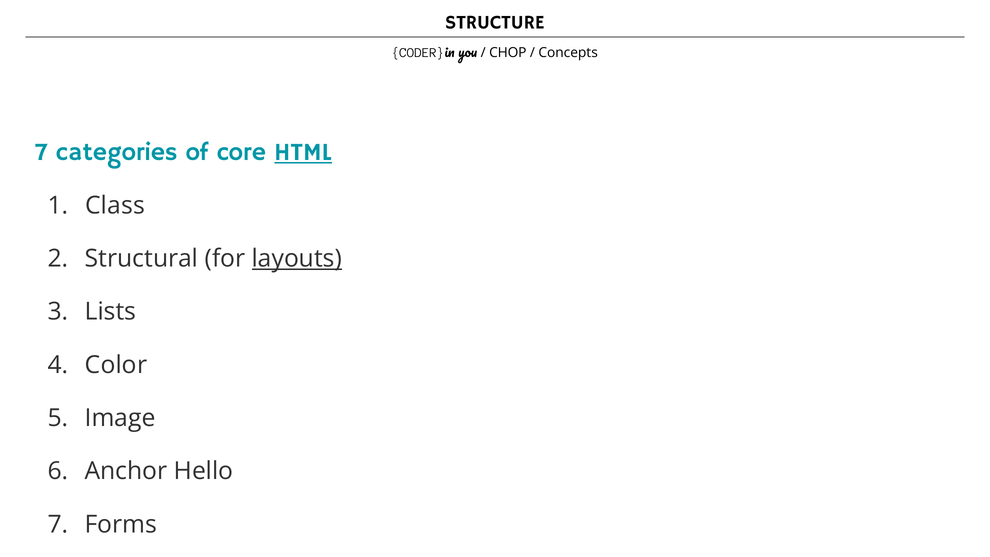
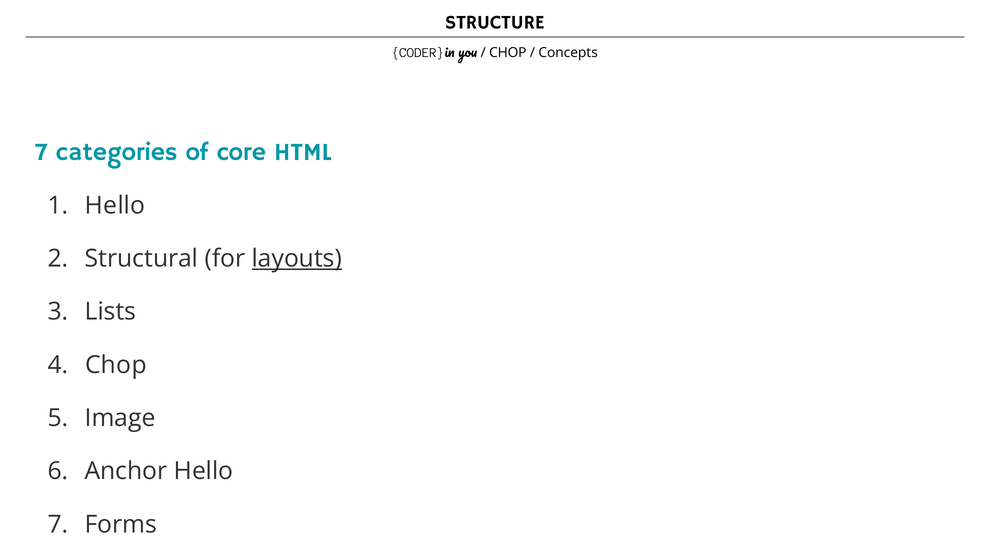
HTML underline: present -> none (303, 152)
Class: Class -> Hello (115, 205)
Color: Color -> Chop (116, 365)
